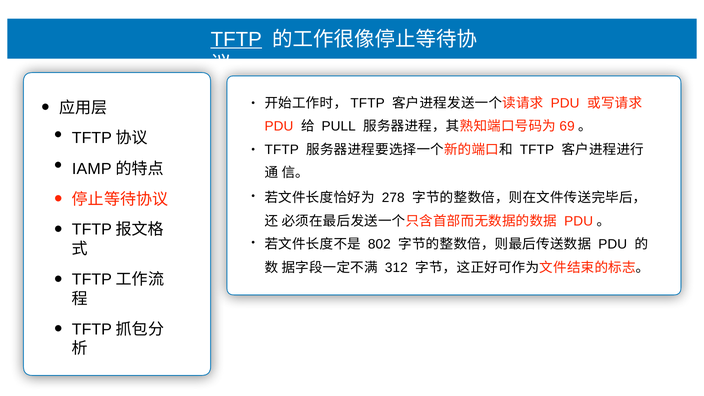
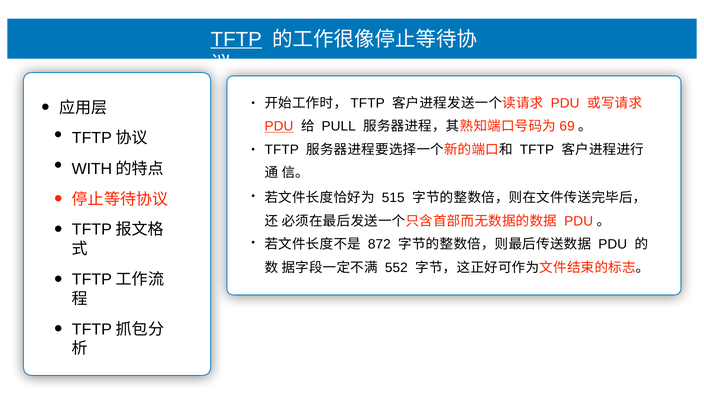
PDU underline: none -> present (279, 126)
IAMP: IAMP -> WITH (92, 169)
278: 278 -> 515 (393, 198)
802: 802 -> 872 (379, 244)
312: 312 -> 552 (396, 268)
